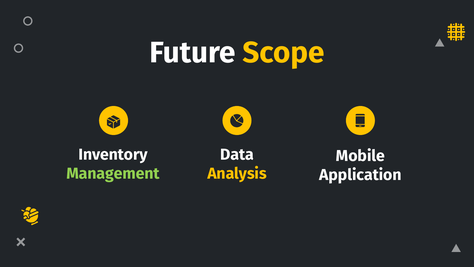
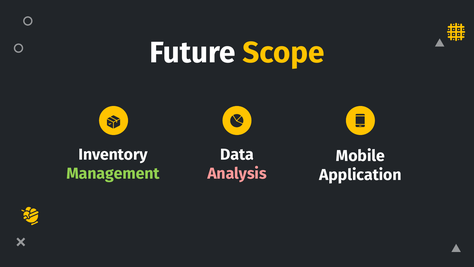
Analysis colour: yellow -> pink (237, 173)
